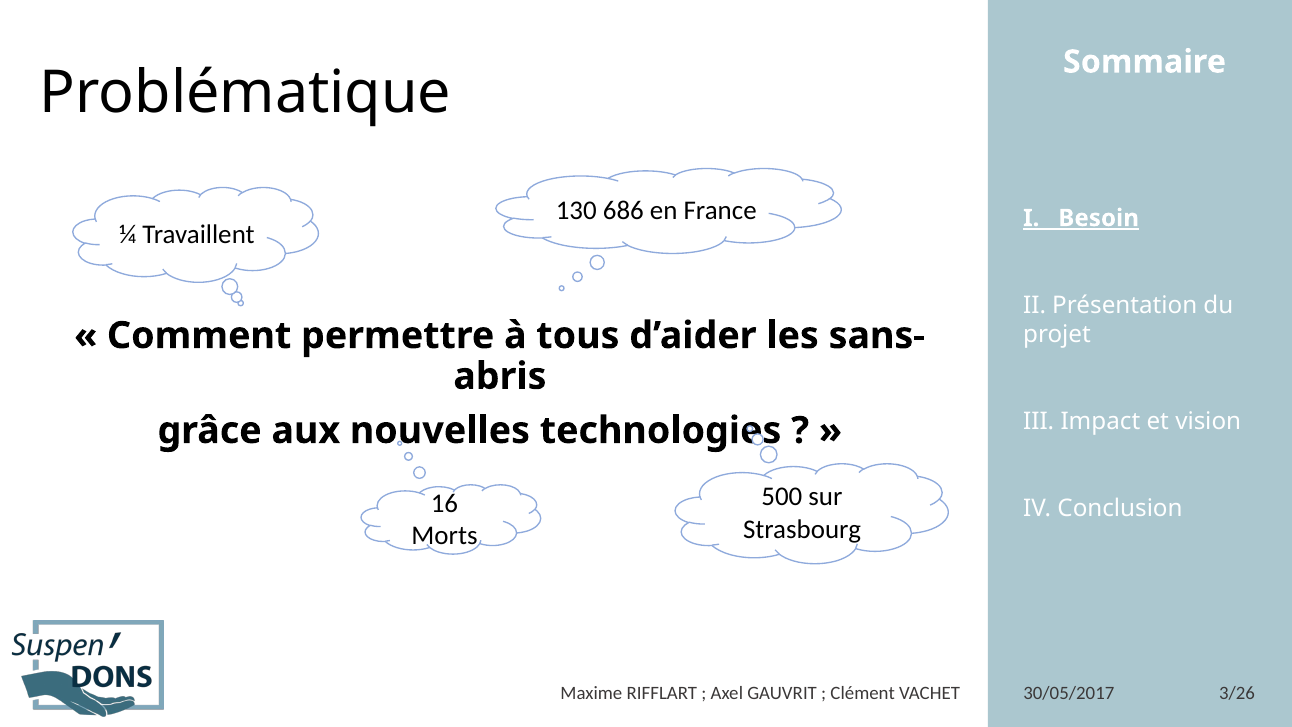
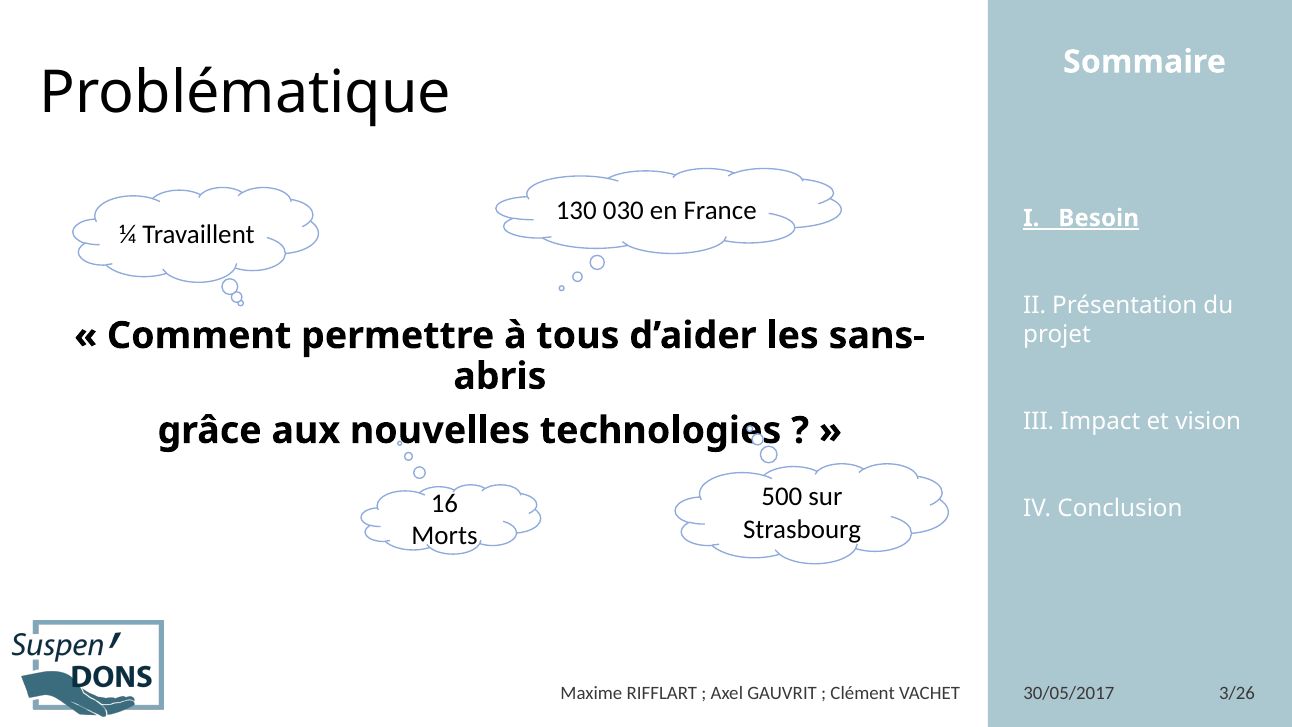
686: 686 -> 030 (623, 211)
